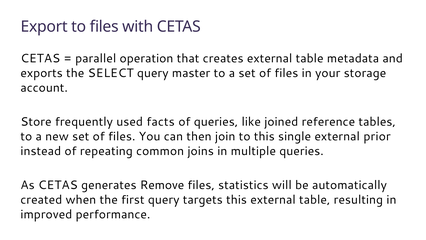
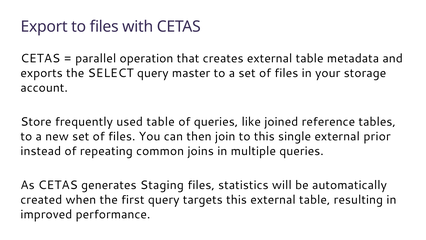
used facts: facts -> table (161, 122)
Remove: Remove -> Staging (162, 185)
